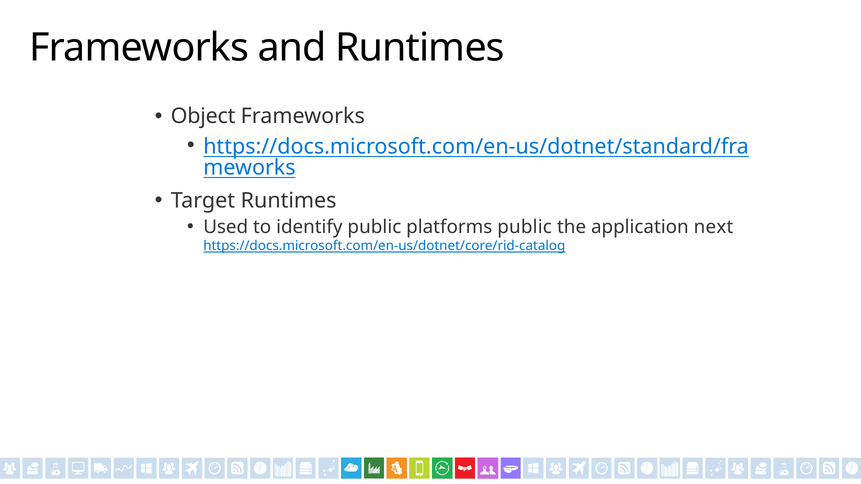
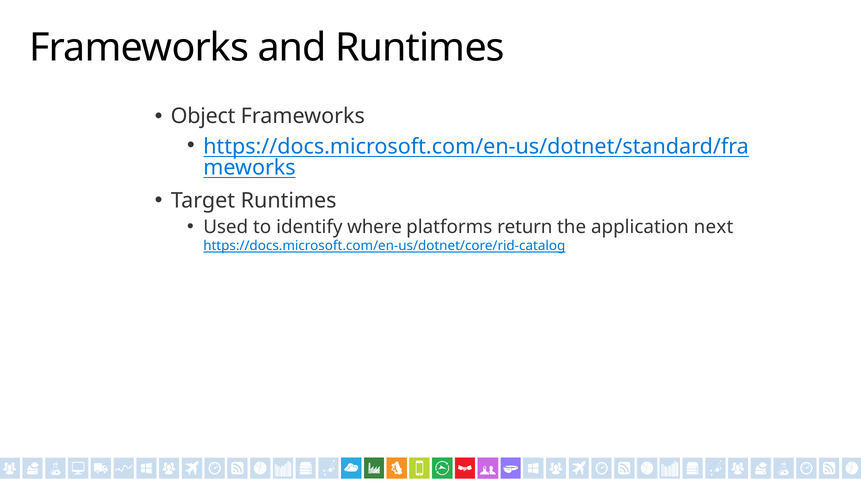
identify public: public -> where (375, 227)
platforms public: public -> return (525, 227)
